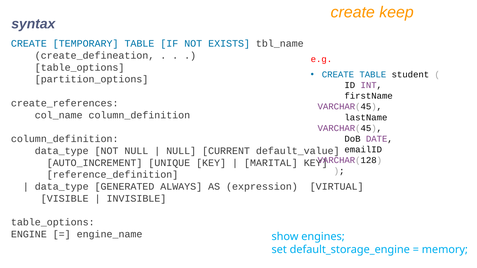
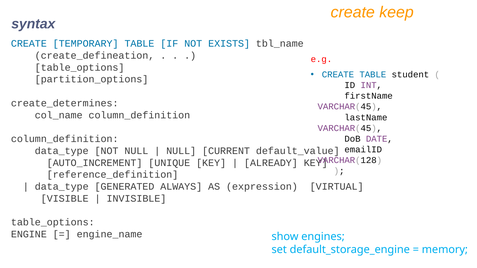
create_references: create_references -> create_determines (65, 103)
MARITAL: MARITAL -> ALREADY (271, 163)
